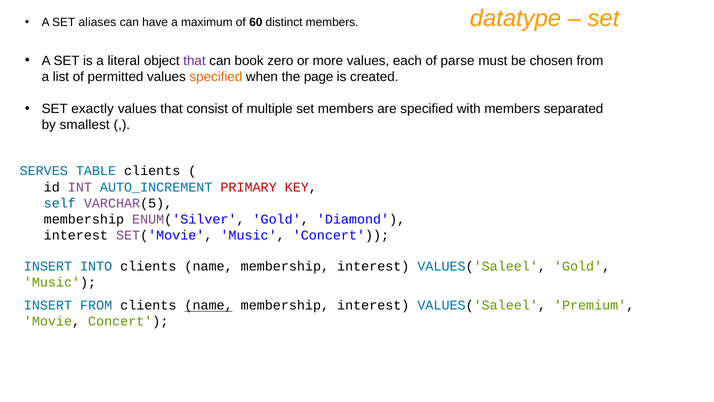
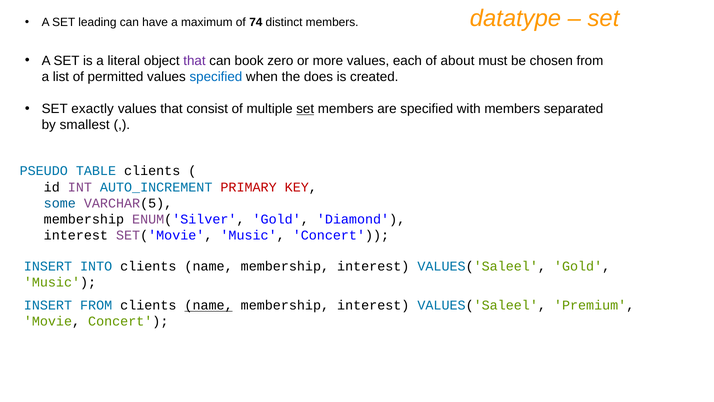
aliases: aliases -> leading (97, 23)
60: 60 -> 74 (256, 23)
parse: parse -> about (458, 61)
specified colour: orange -> blue (216, 77)
page: page -> does (319, 77)
set underline: none -> present (305, 109)
SERVES: SERVES -> PSEUDO (44, 171)
self: self -> some (60, 203)
